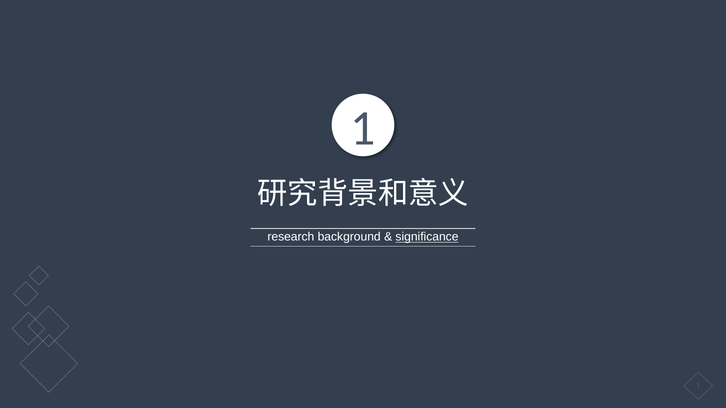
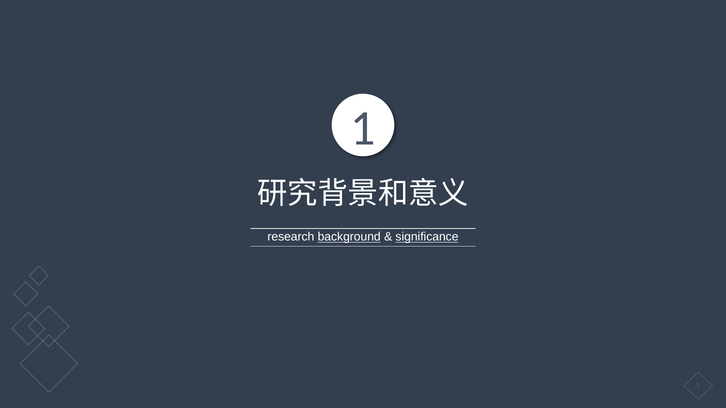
background underline: none -> present (349, 237)
